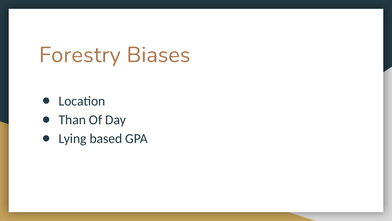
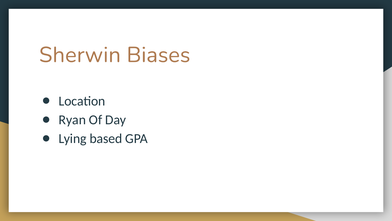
Forestry: Forestry -> Sherwin (80, 55)
Than: Than -> Ryan (72, 120)
